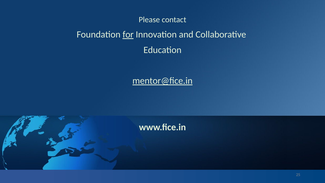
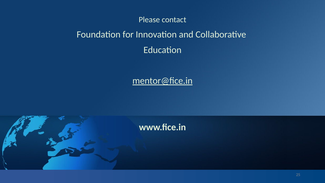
for underline: present -> none (128, 34)
